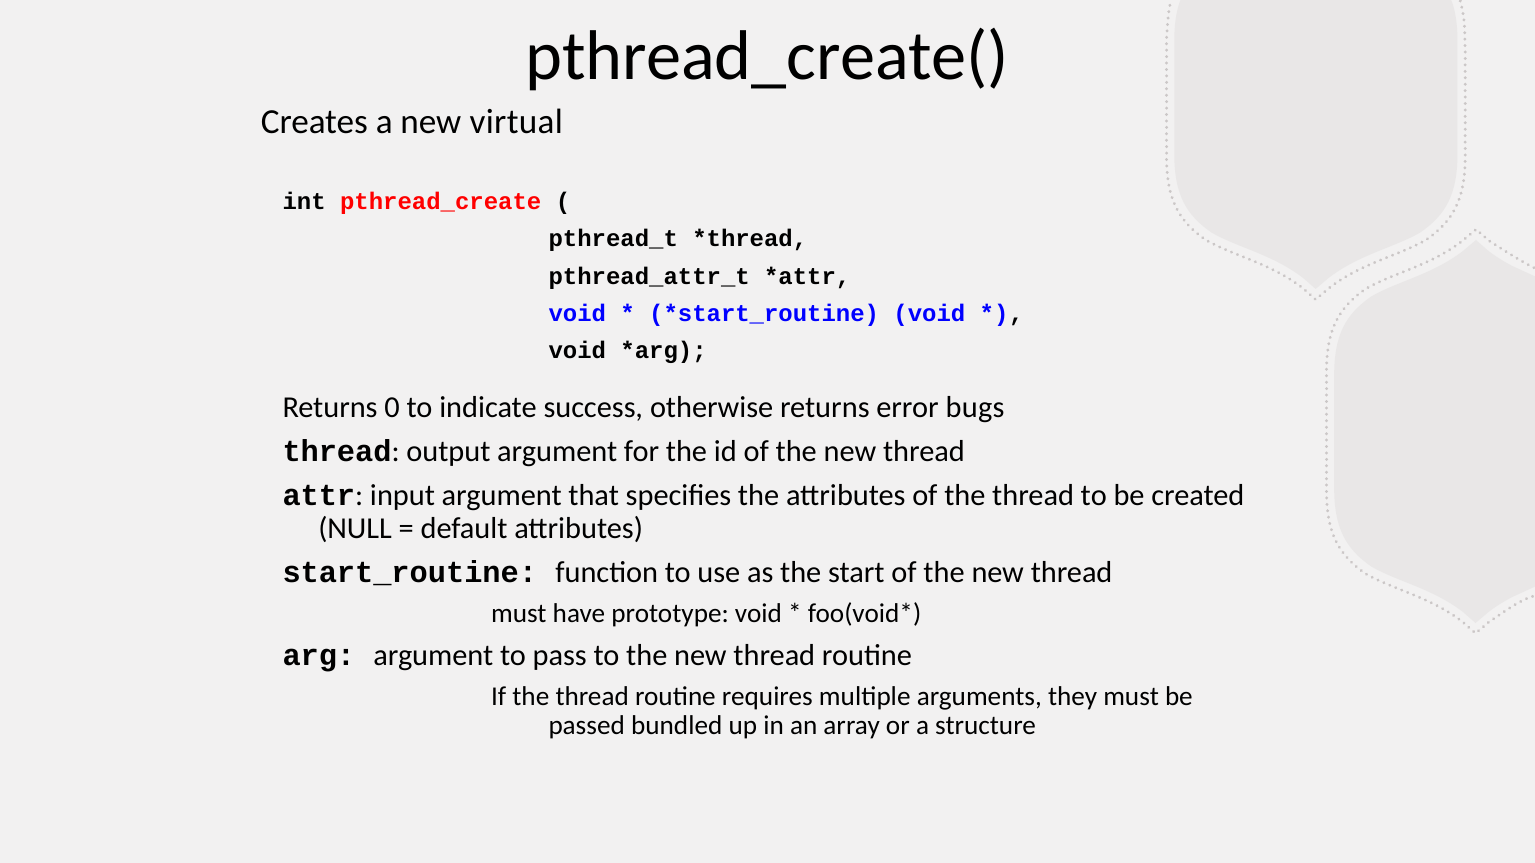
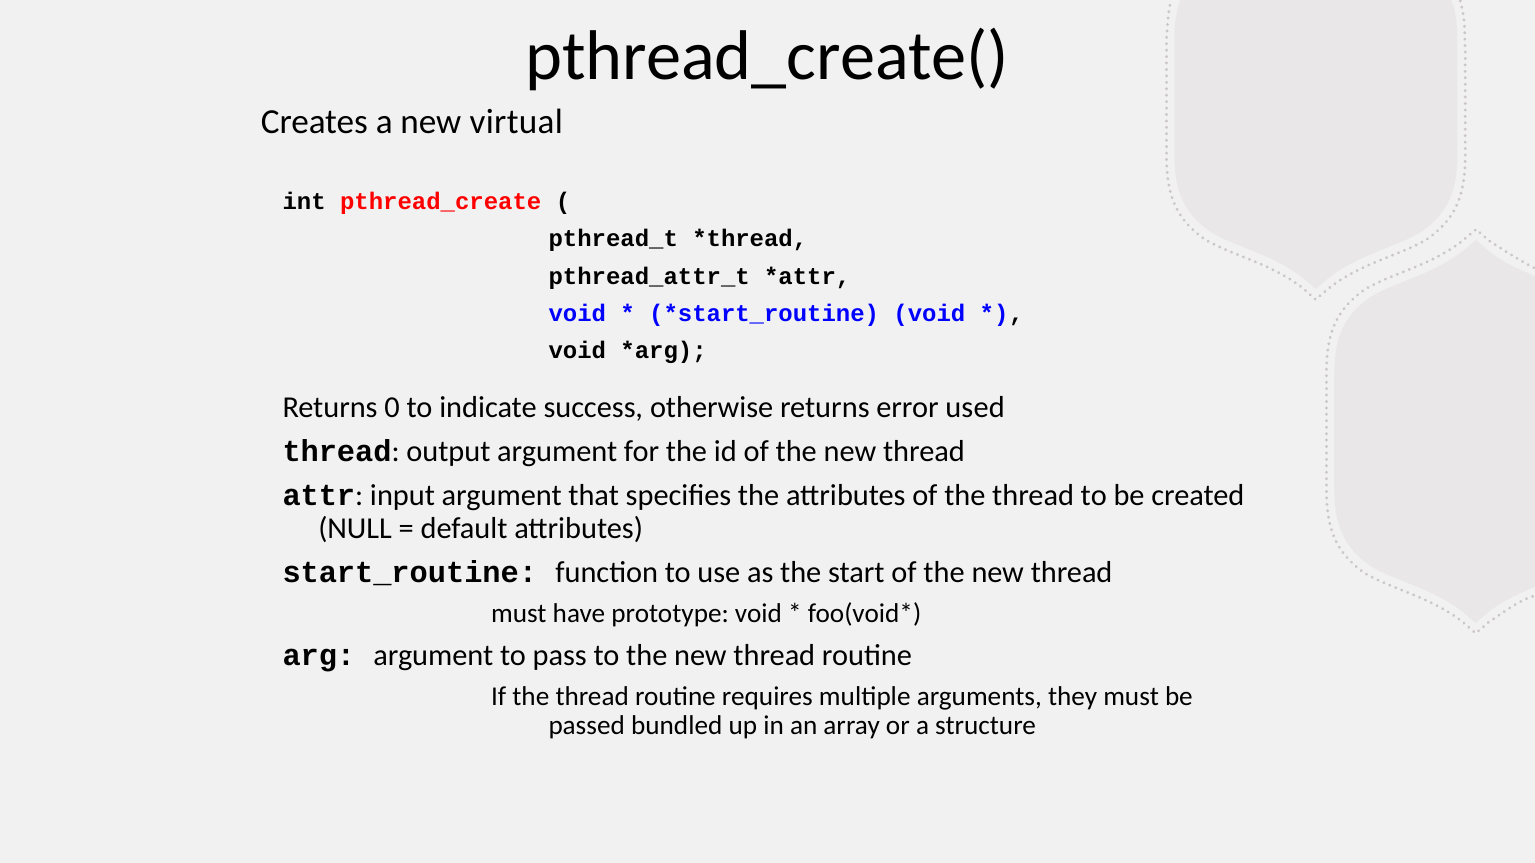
bugs: bugs -> used (975, 408)
